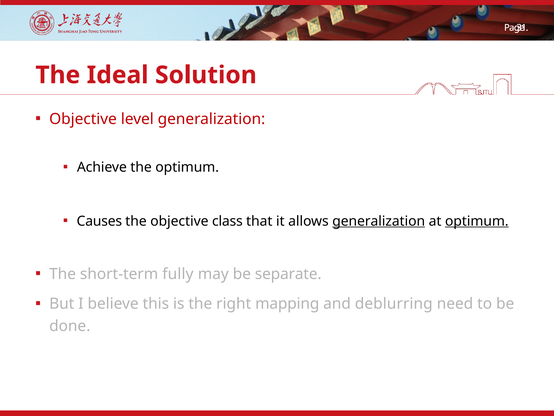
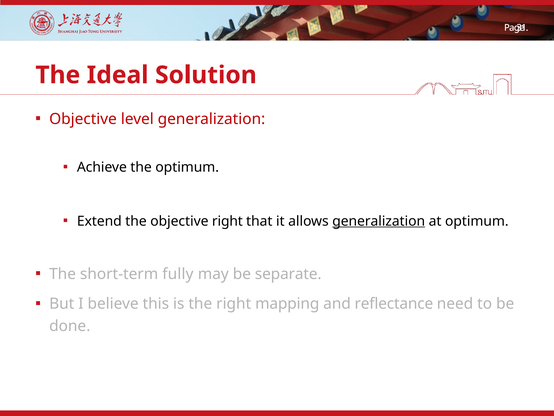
Causes: Causes -> Extend (99, 221)
objective class: class -> right (227, 221)
optimum underline: present -> none (477, 221)
deblurring: deblurring -> reflectance (394, 304)
